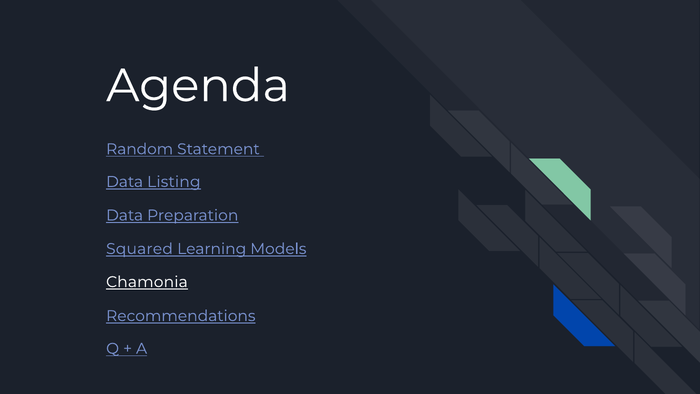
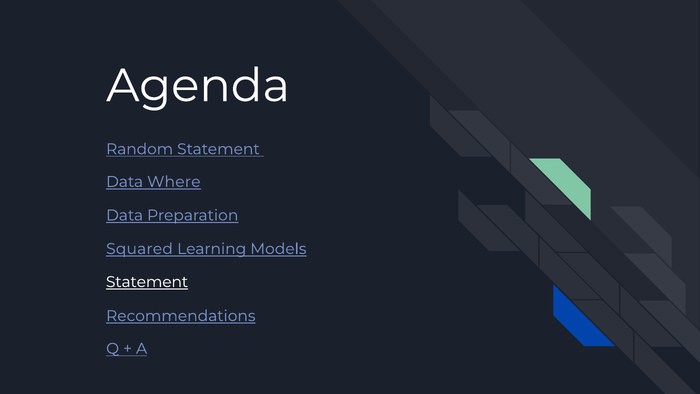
Listing: Listing -> Where (174, 182)
Chamonia: Chamonia -> Statement (147, 282)
